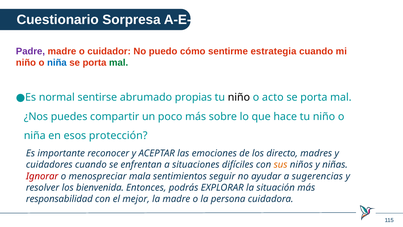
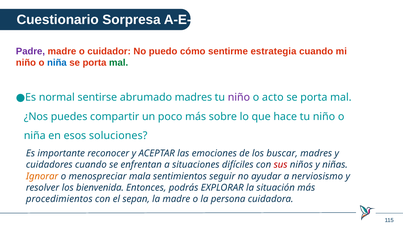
abrumado propias: propias -> madres (193, 97)
niño colour: black -> purple (239, 97)
protección: protección -> soluciones (118, 136)
directo: directo -> buscar (282, 153)
sus colour: orange -> red (281, 165)
Ignorar colour: red -> orange (42, 176)
sugerencias: sugerencias -> nerviosismo (317, 176)
responsabilidad: responsabilidad -> procedimientos (59, 199)
mejor: mejor -> sepan (136, 199)
